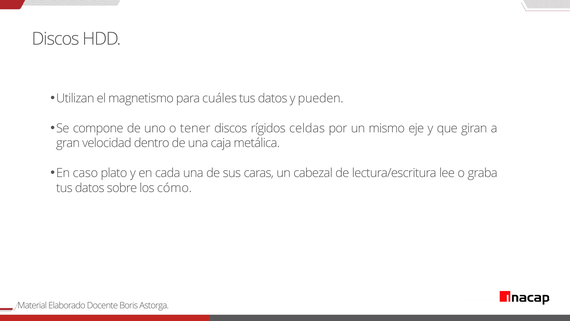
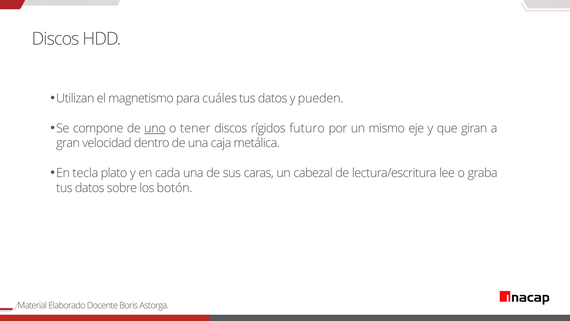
uno underline: none -> present (155, 128)
celdas: celdas -> futuro (307, 128)
caso: caso -> tecla (85, 173)
cómo: cómo -> botón (175, 188)
